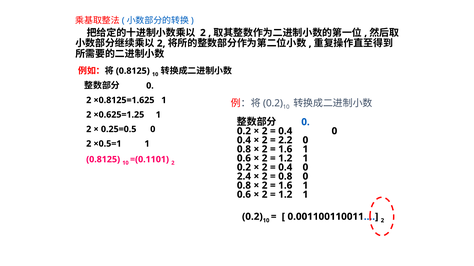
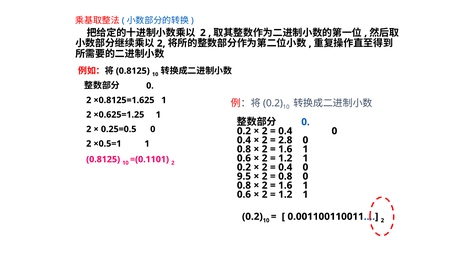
2.2: 2.2 -> 2.8 (285, 140)
2.4: 2.4 -> 9.5 (244, 177)
